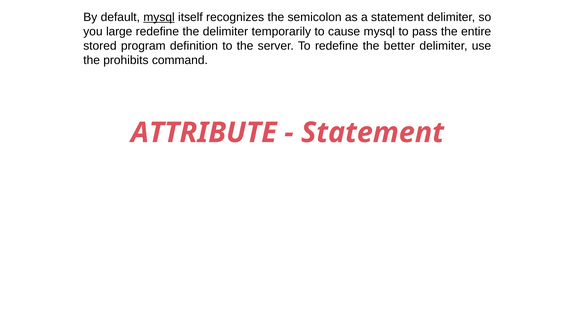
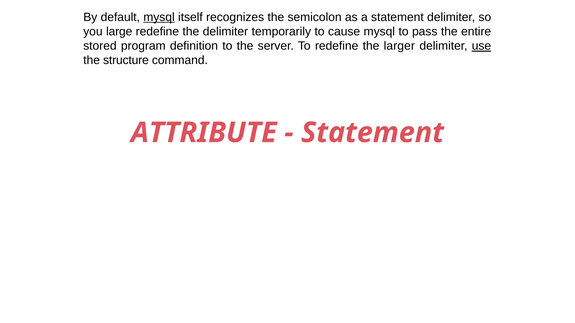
better: better -> larger (399, 46)
use underline: none -> present (481, 46)
prohibits: prohibits -> structure (126, 60)
